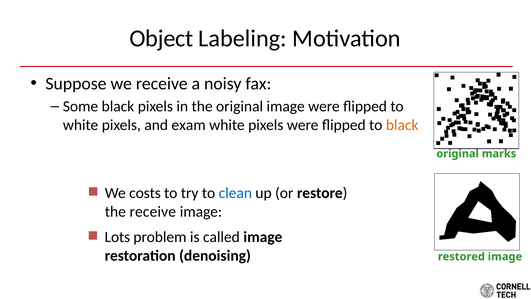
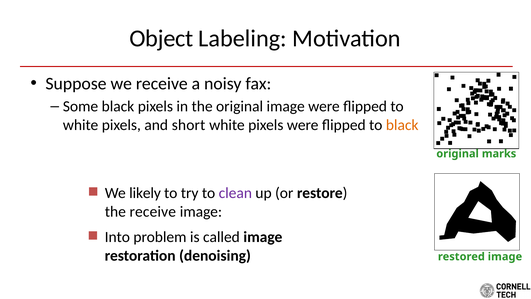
exam: exam -> short (189, 125)
costs: costs -> likely (145, 193)
clean colour: blue -> purple (235, 193)
Lots: Lots -> Into (117, 237)
